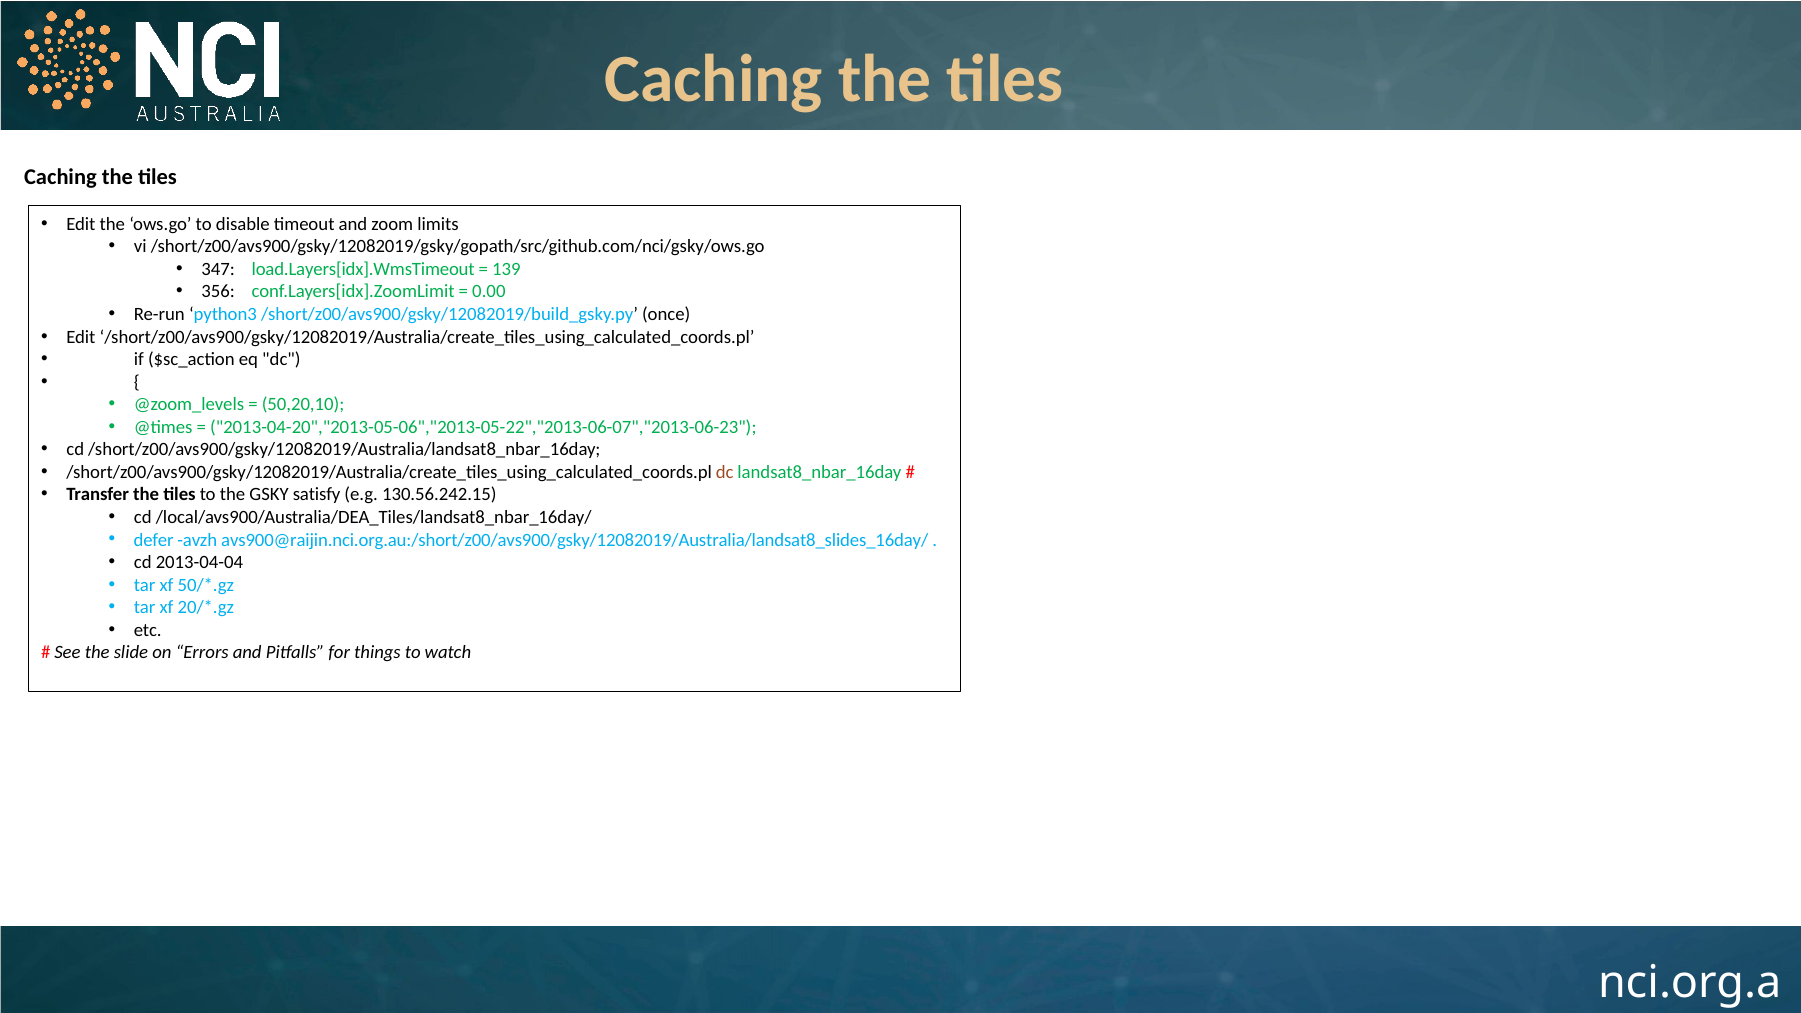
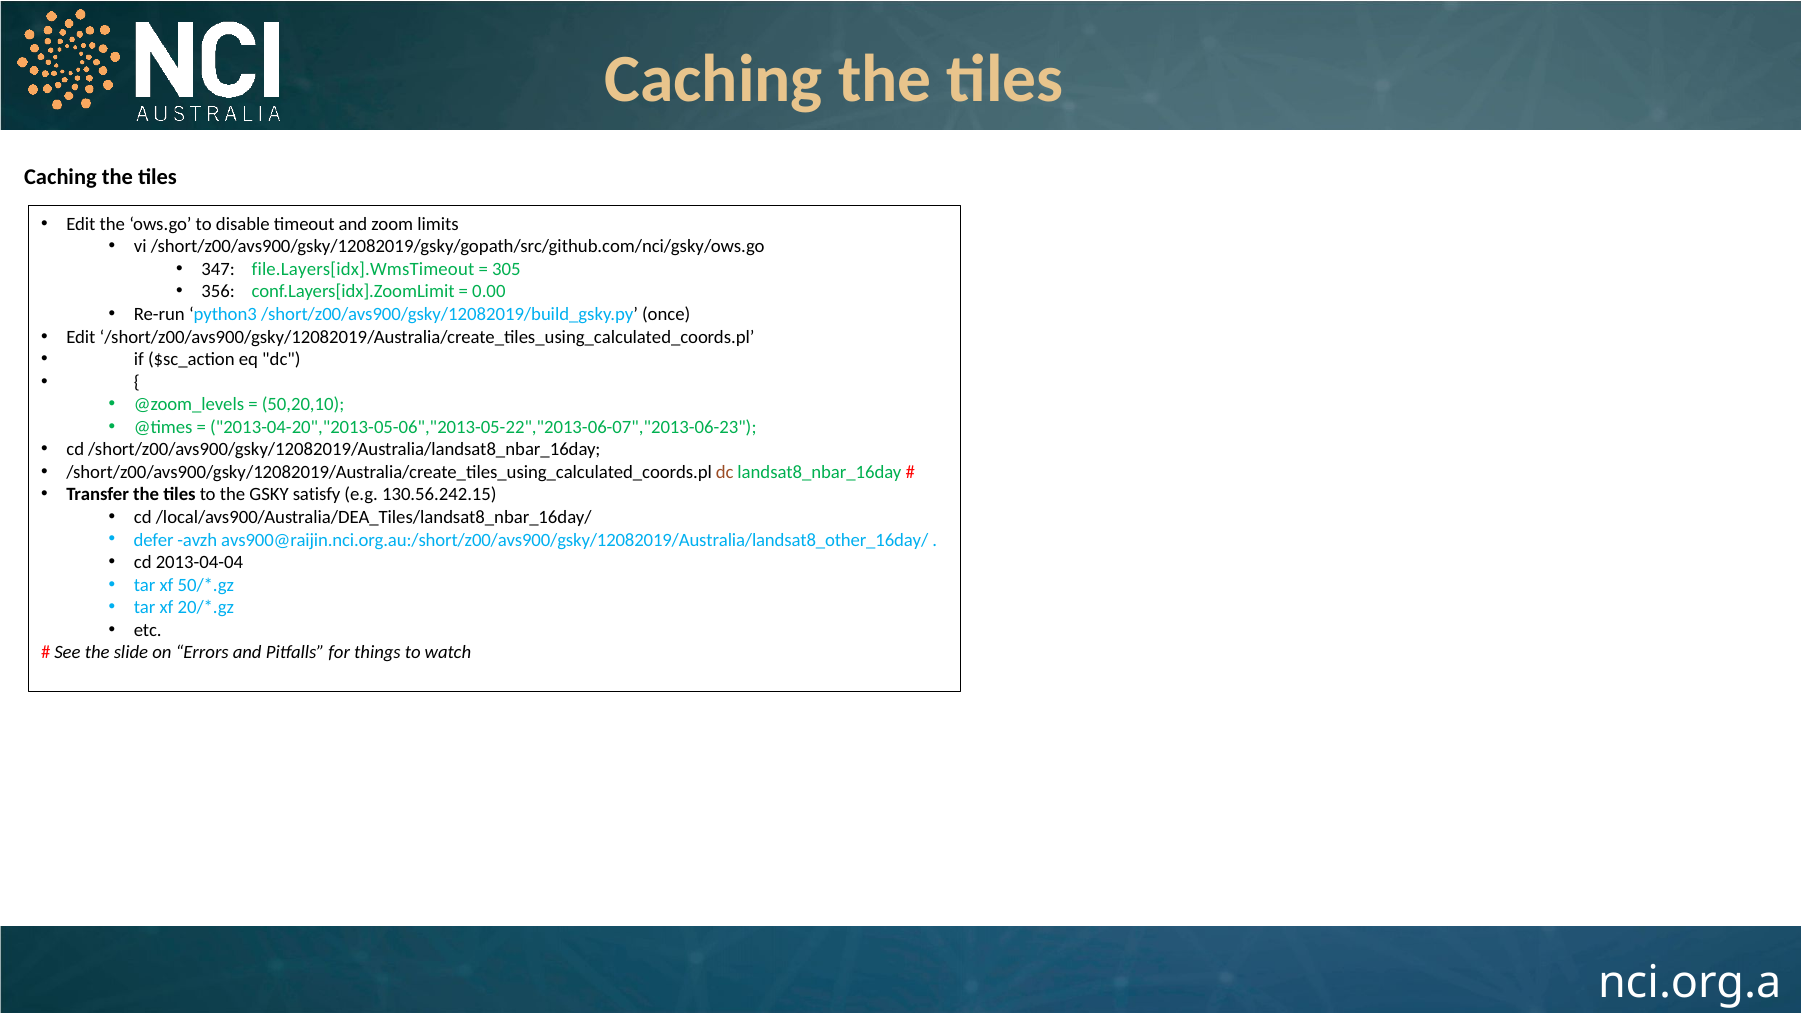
load.Layers[idx].WmsTimeout: load.Layers[idx].WmsTimeout -> file.Layers[idx].WmsTimeout (363, 269)
139: 139 -> 305 (506, 269)
avs900@raijin.nci.org.au:/short/z00/avs900/gsky/12082019/Australia/landsat8_slides_16day/: avs900@raijin.nci.org.au:/short/z00/avs900/gsky/12082019/Australia/landsat8_slides_16day/ -> avs900@raijin.nci.org.au:/short/z00/avs900/gsky/12082019/Australia/landsat8_other_16day/ (575, 540)
